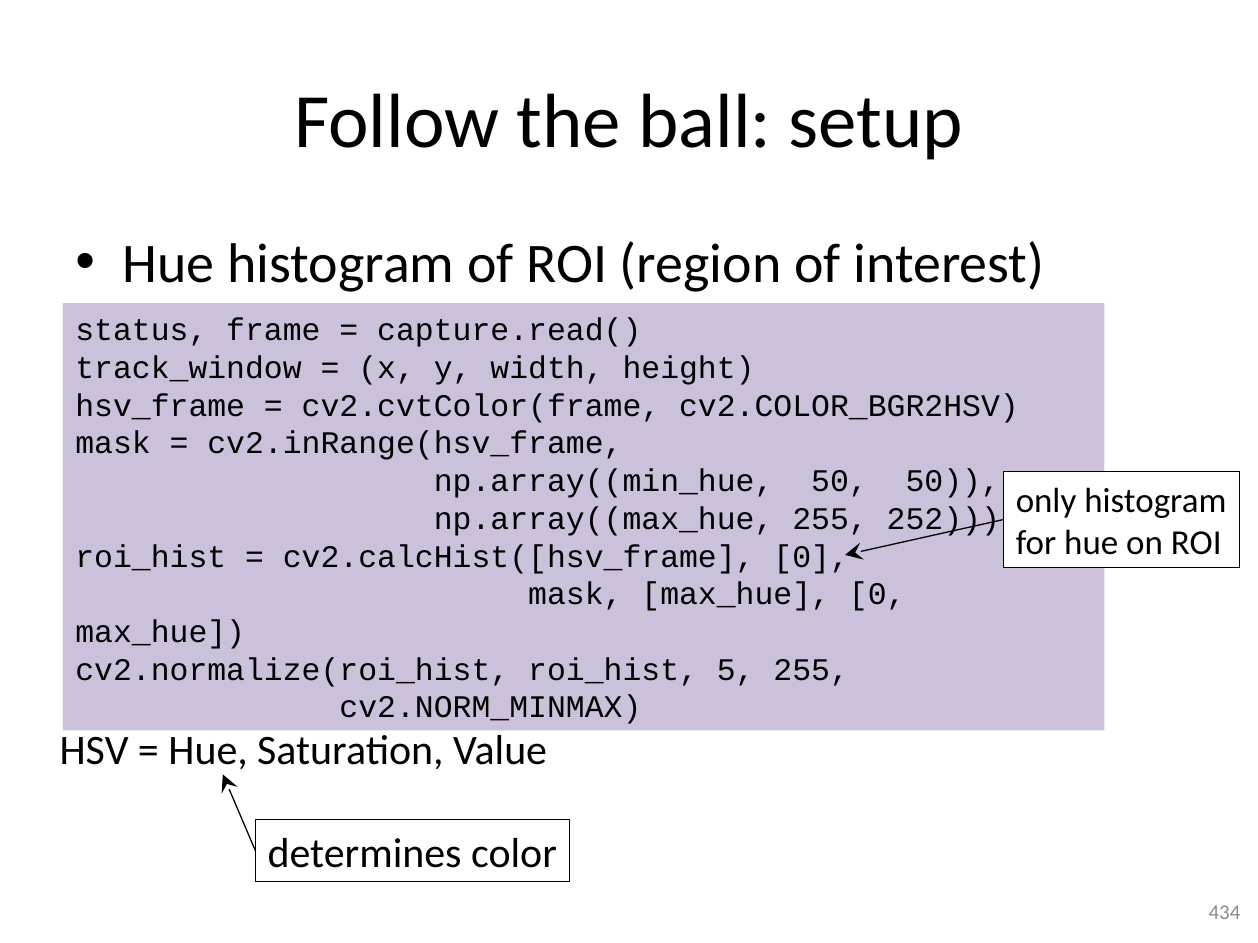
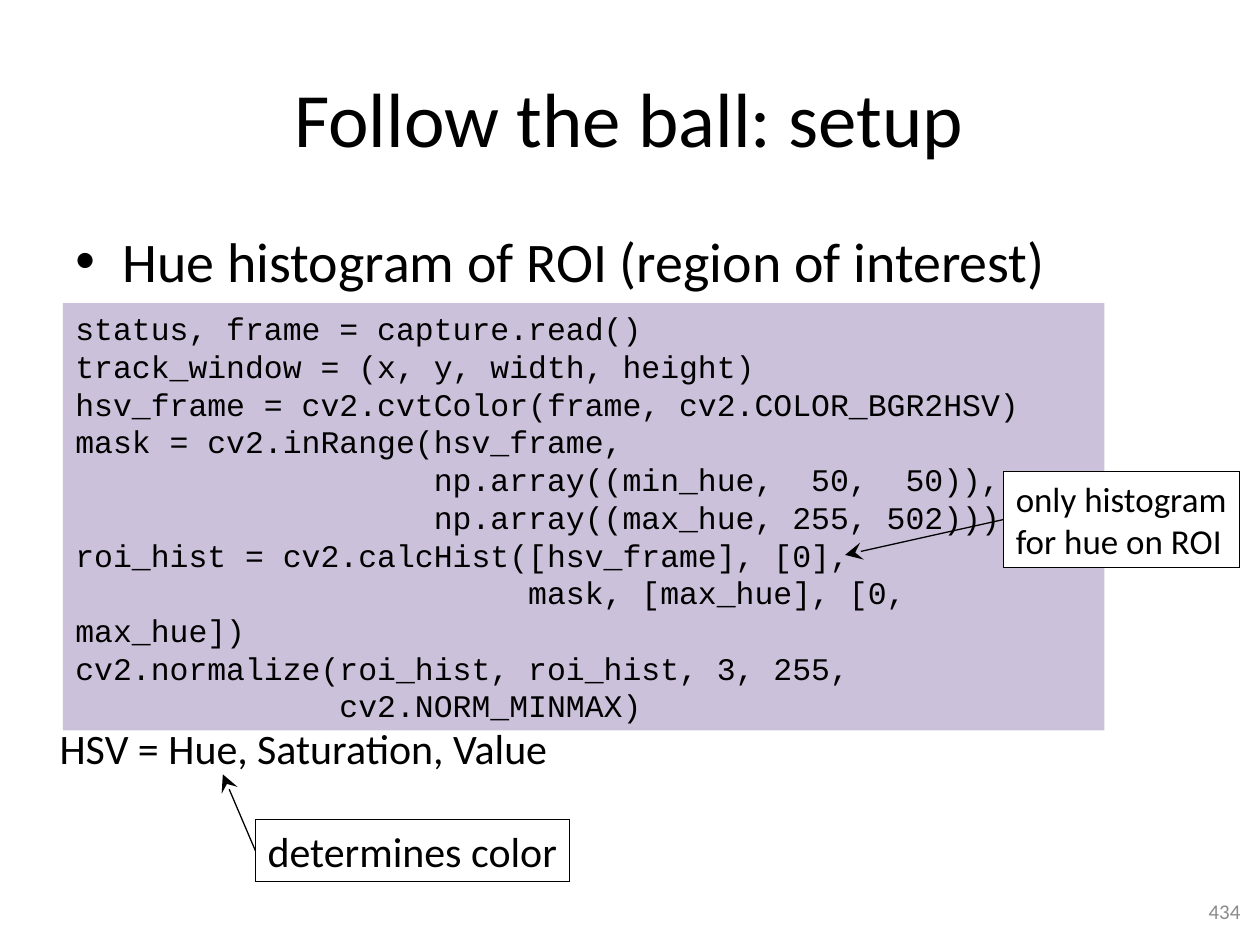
252: 252 -> 502 (943, 519)
5: 5 -> 3 (736, 670)
